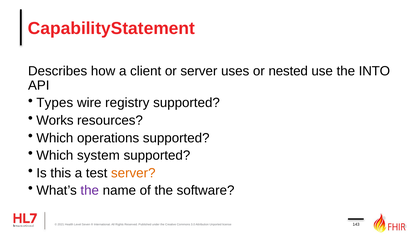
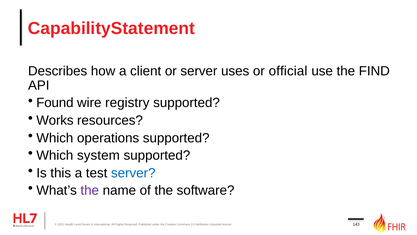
nested: nested -> official (288, 71)
INTO: INTO -> FIND (374, 71)
Types: Types -> Found (55, 103)
server colour: orange -> blue (133, 173)
